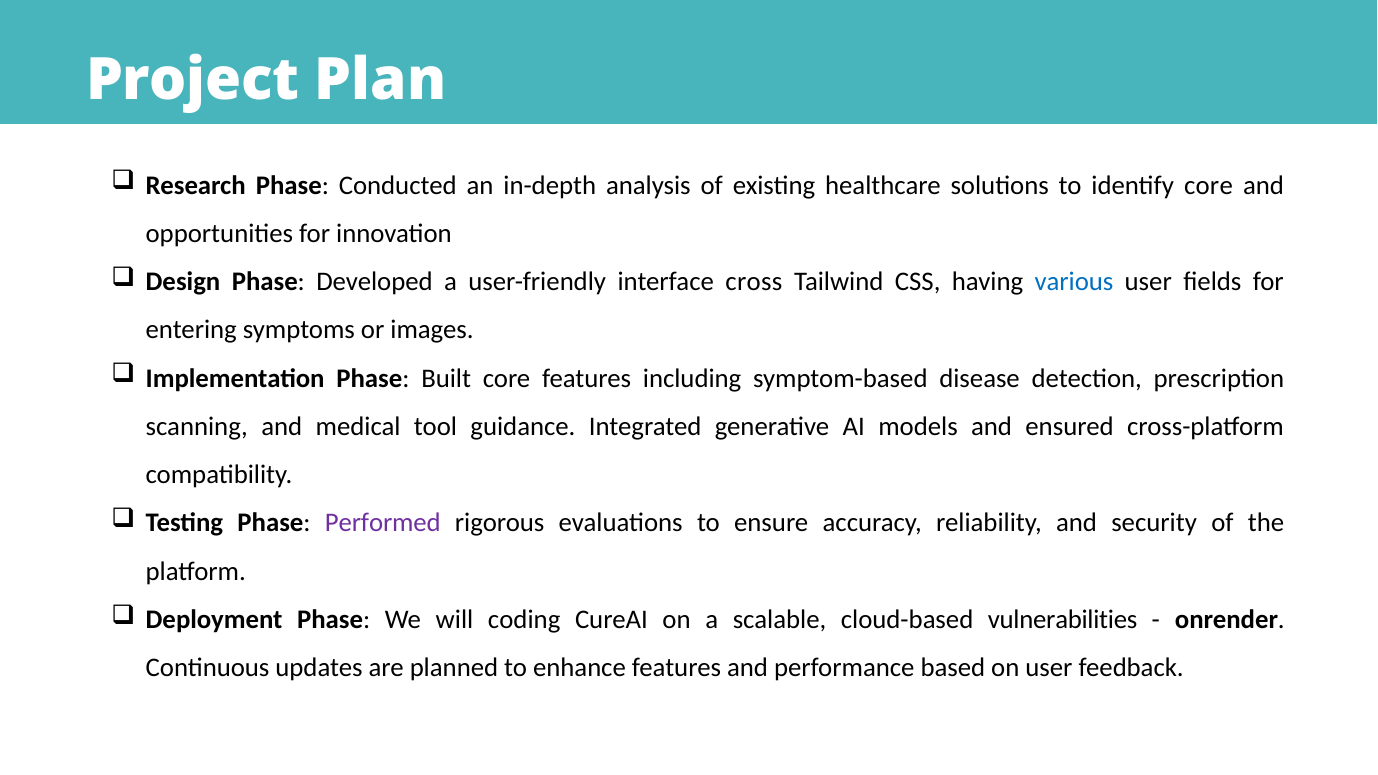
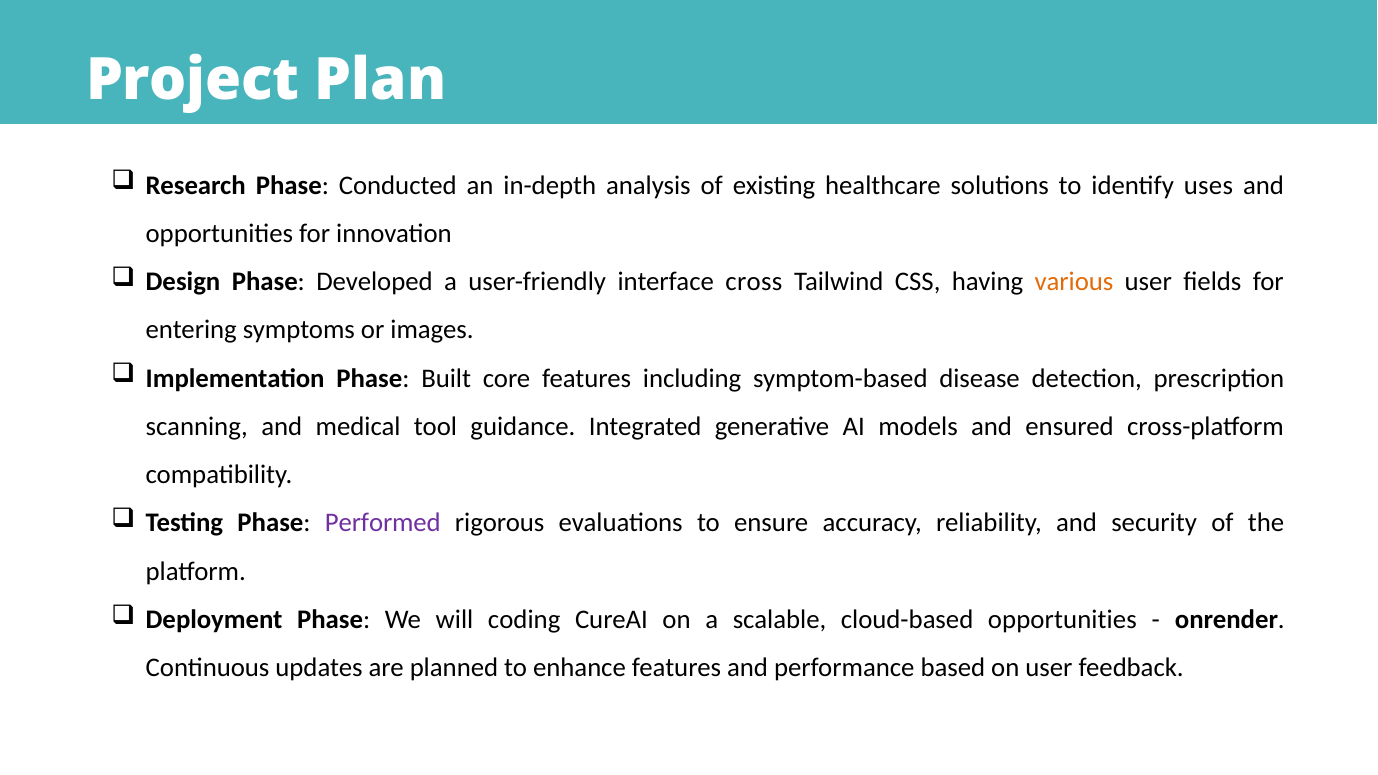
identify core: core -> uses (1208, 185)
various colour: blue -> orange (1074, 282)
cloud-based vulnerabilities: vulnerabilities -> opportunities (1062, 620)
